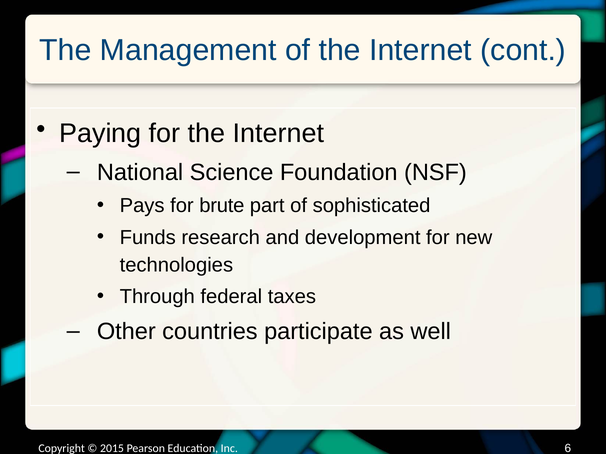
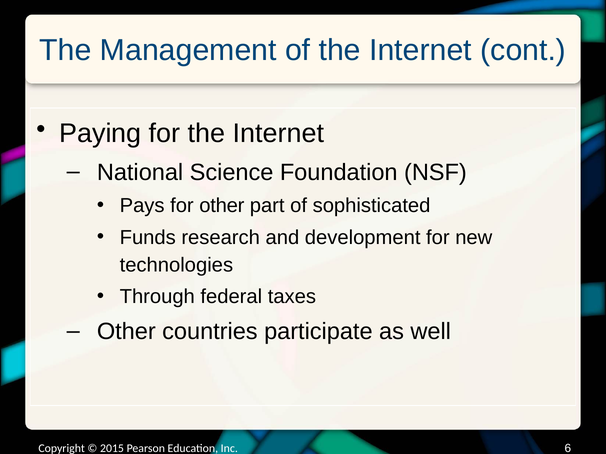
for brute: brute -> other (222, 206)
